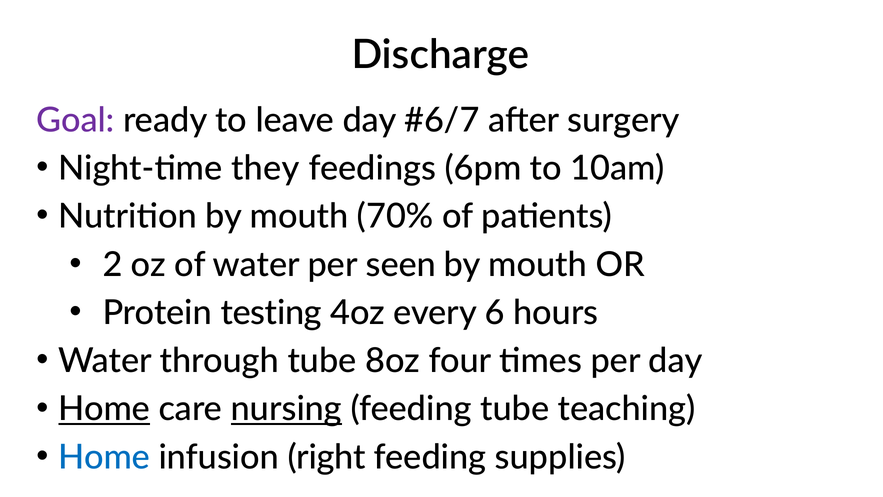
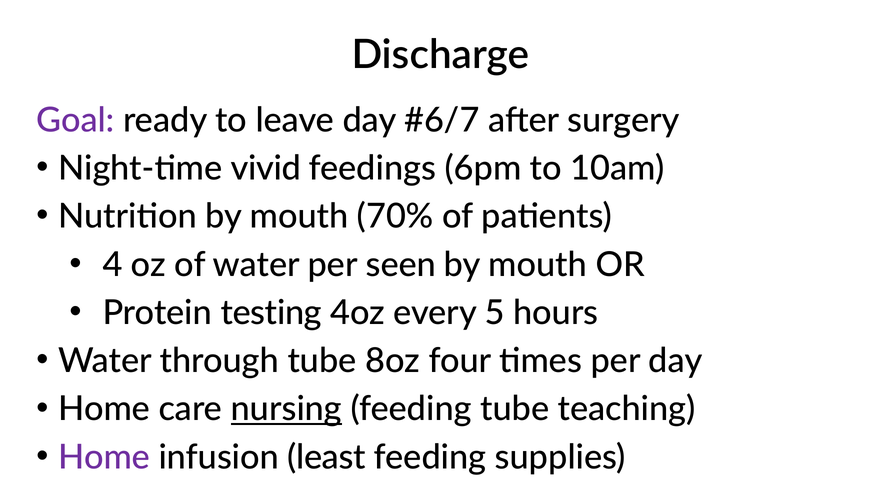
they: they -> vivid (266, 168)
2: 2 -> 4 (112, 265)
6: 6 -> 5 (495, 313)
Home underline: present -> none (104, 409)
Home colour: blue -> purple (104, 457)
right: right -> least (327, 457)
